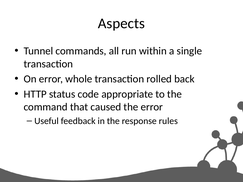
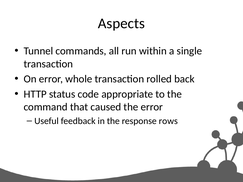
rules: rules -> rows (168, 121)
